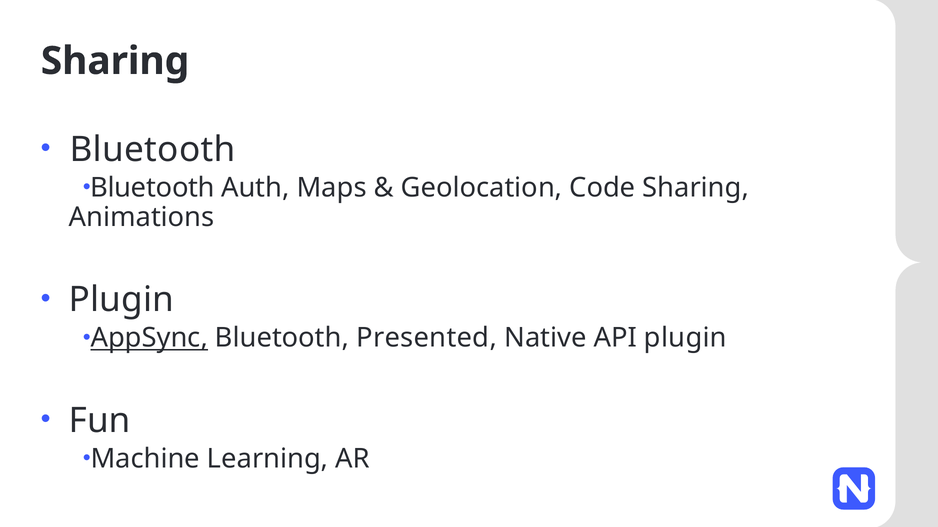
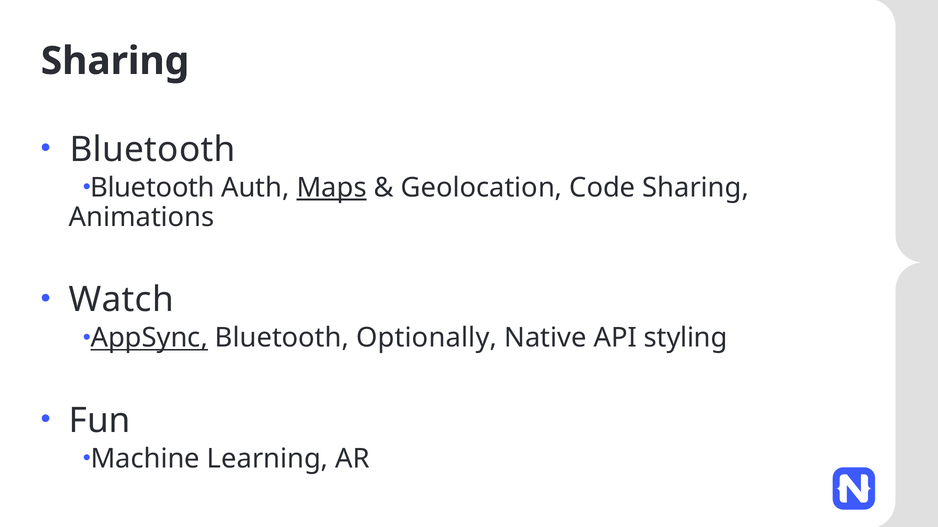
Maps underline: none -> present (332, 188)
Plugin: Plugin -> Watch (121, 300)
Presented: Presented -> Optionally (427, 338)
API plugin: plugin -> styling (686, 338)
